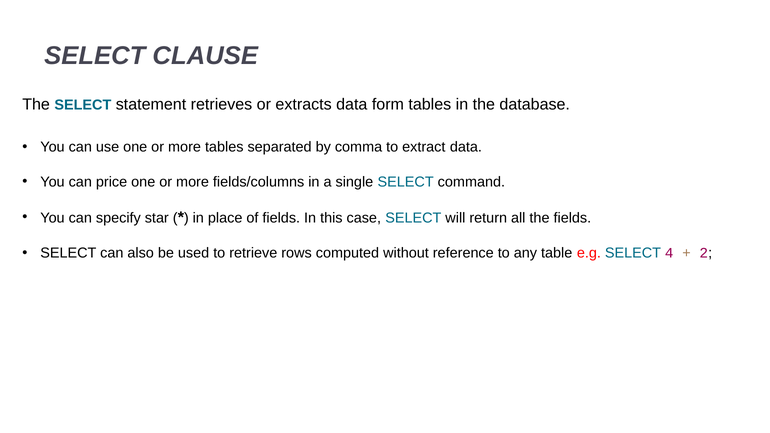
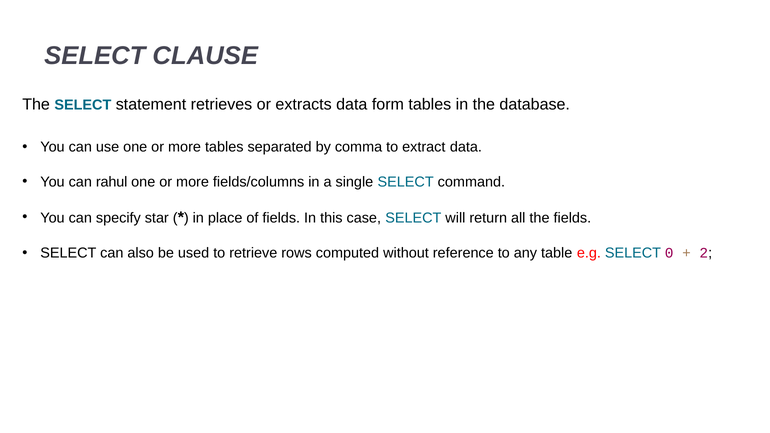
price: price -> rahul (112, 182)
4: 4 -> 0 (669, 253)
